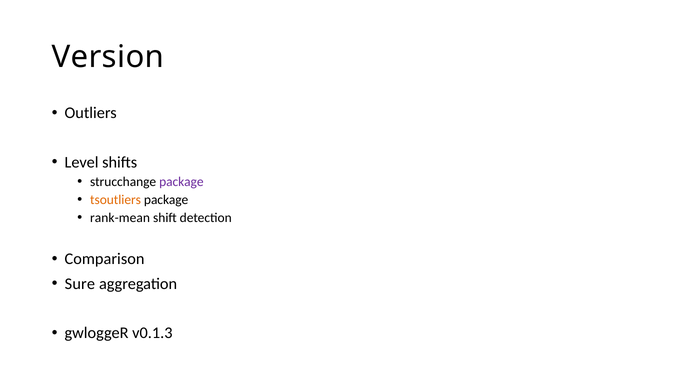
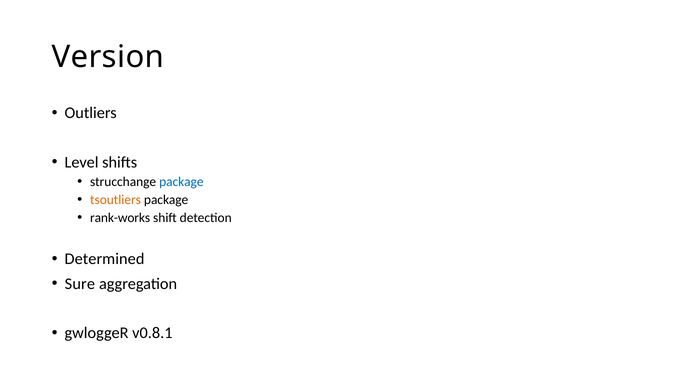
package colour: purple -> blue (181, 182)
rank-mean: rank-mean -> rank-works (120, 218)
Comparison: Comparison -> Determined (105, 259)
v0.1.3: v0.1.3 -> v0.8.1 (152, 333)
